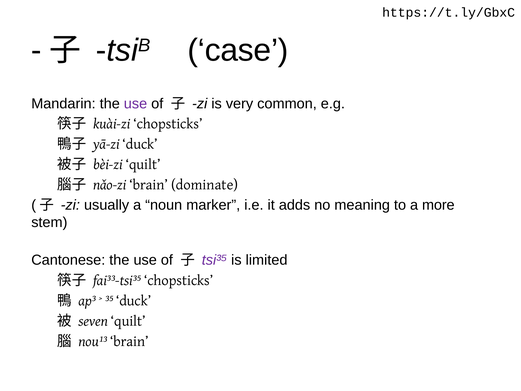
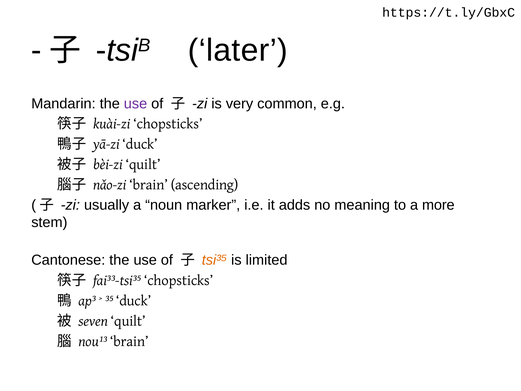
case: case -> later (238, 50)
dominate: dominate -> ascending (205, 185)
tsi³⁵ colour: purple -> orange (214, 260)
